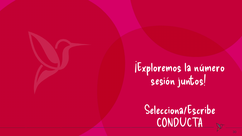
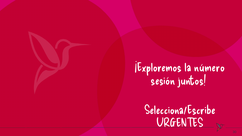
CONDUCTA: CONDUCTA -> URGENTES (180, 123)
